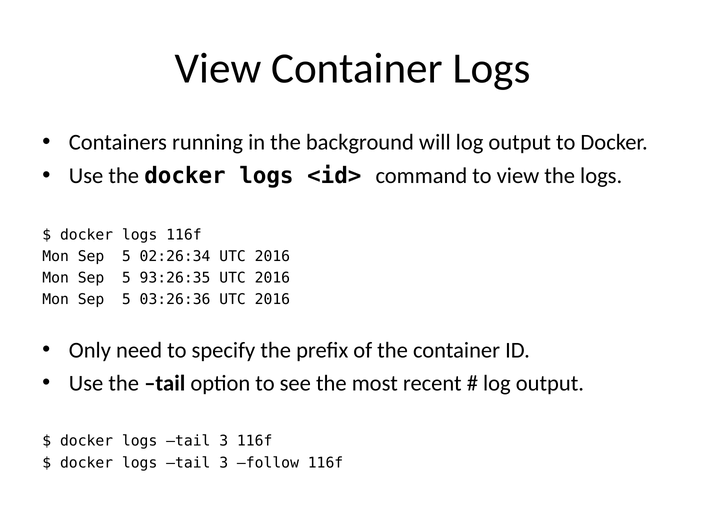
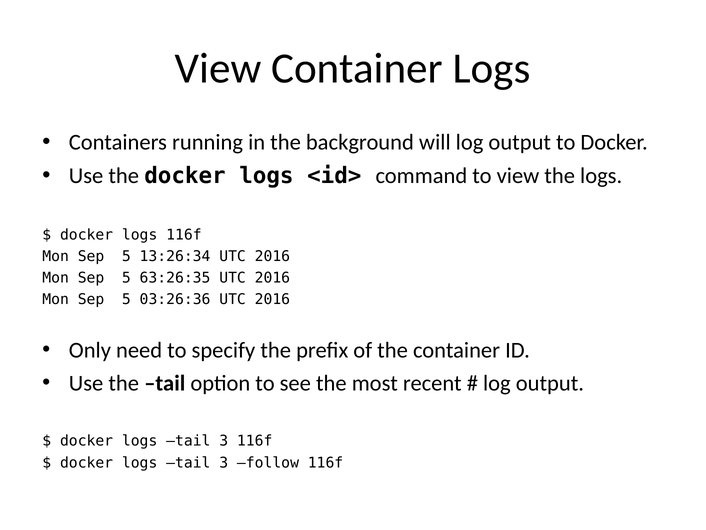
02:26:34: 02:26:34 -> 13:26:34 (175, 256)
93:26:35: 93:26:35 -> 63:26:35 (175, 278)
